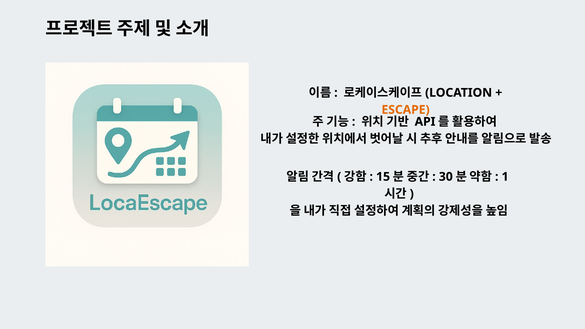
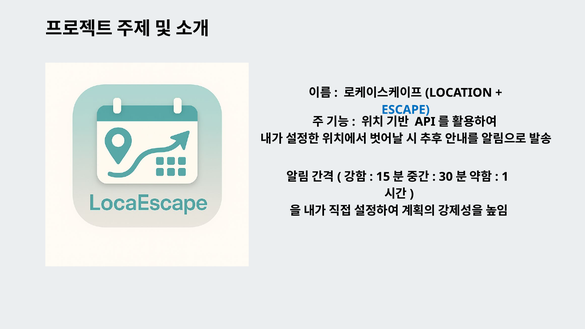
ESCAPE colour: orange -> blue (406, 110)
